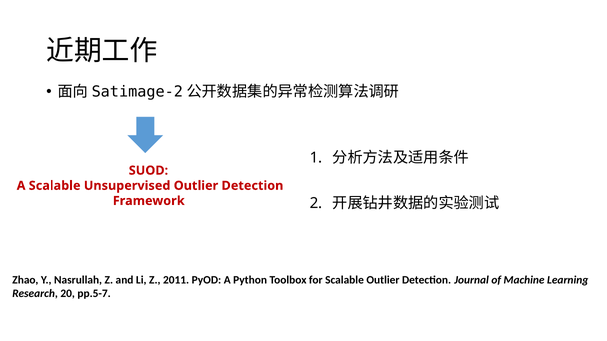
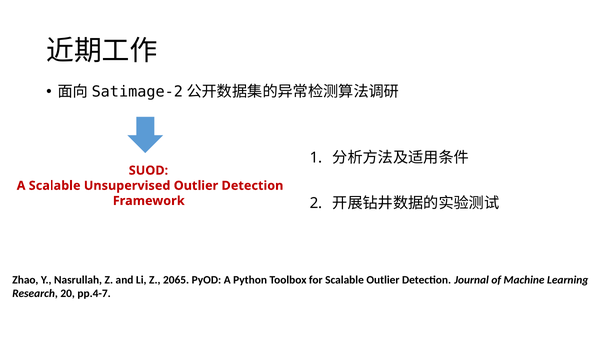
2011: 2011 -> 2065 (176, 280)
pp.5-7: pp.5-7 -> pp.4-7 (94, 294)
